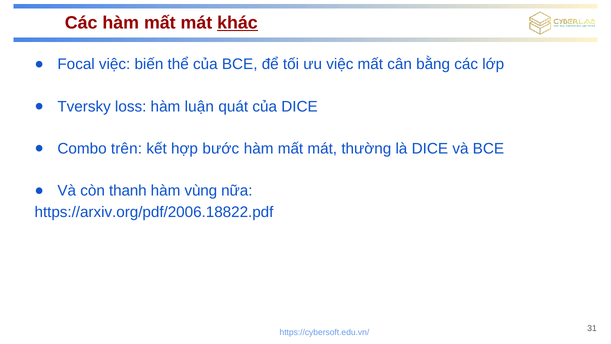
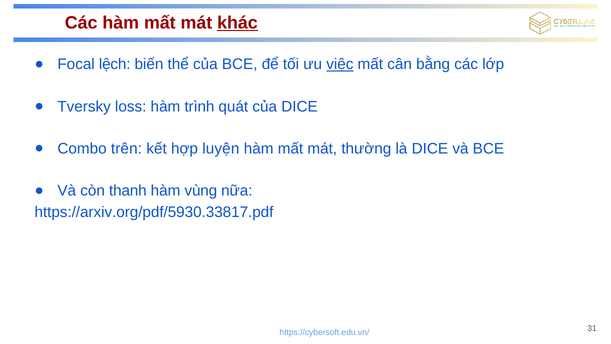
Focal việc: việc -> lệch (115, 64)
việc underline: none -> present (340, 64)
luận: luận -> trình (199, 106)
bước: bước -> luyện (221, 149)
https://arxiv.org/pdf/2006.18822.pdf: https://arxiv.org/pdf/2006.18822.pdf -> https://arxiv.org/pdf/5930.33817.pdf (154, 212)
